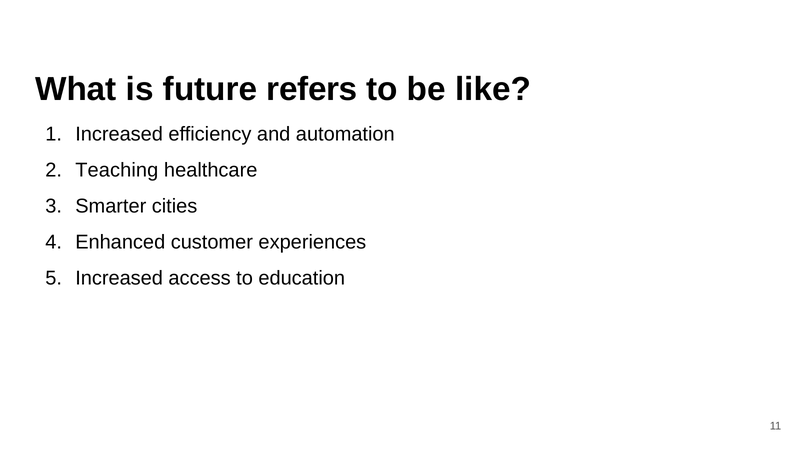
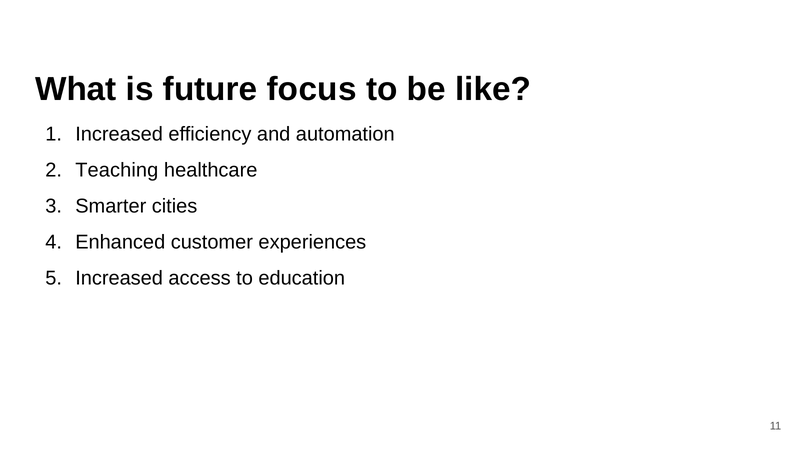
refers: refers -> focus (312, 89)
